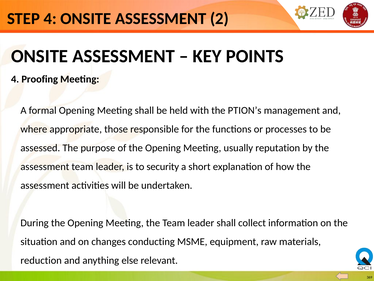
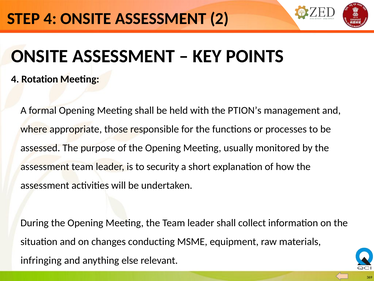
Proofing: Proofing -> Rotation (40, 79)
reputation: reputation -> monitored (278, 148)
reduction: reduction -> infringing (41, 260)
